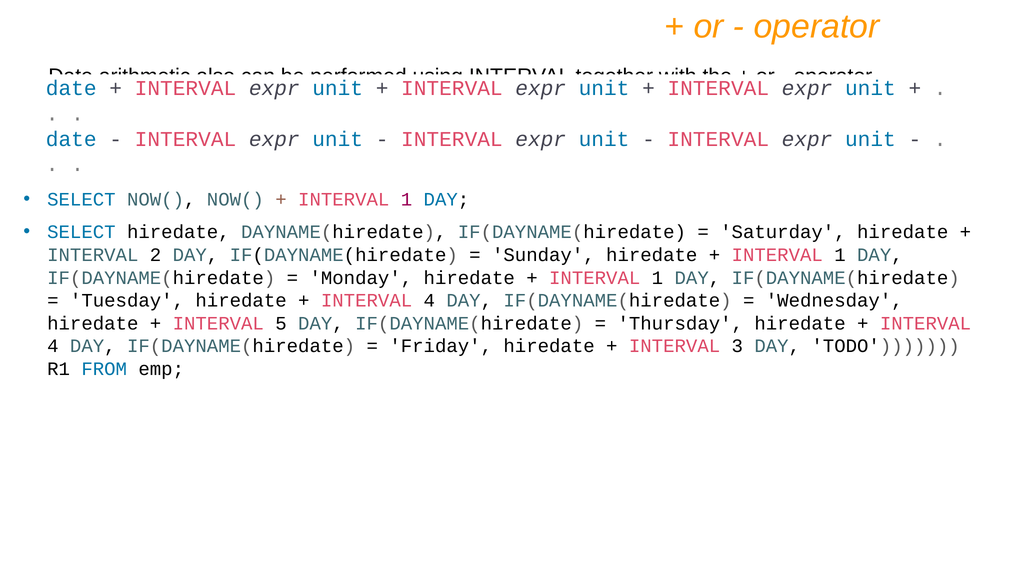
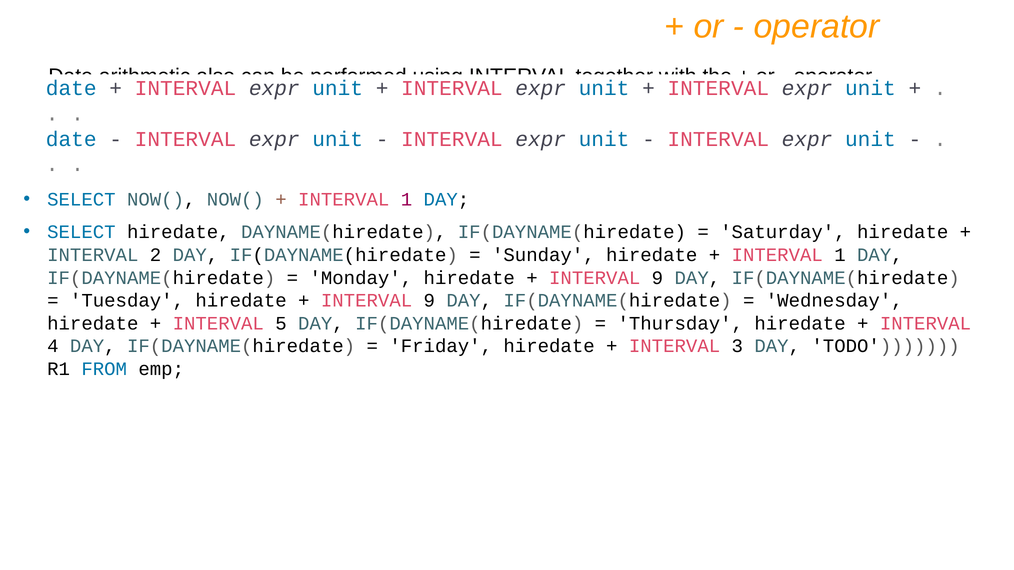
1: 1 -> 9 (657, 278)
4: 4 -> 9 (429, 301)
